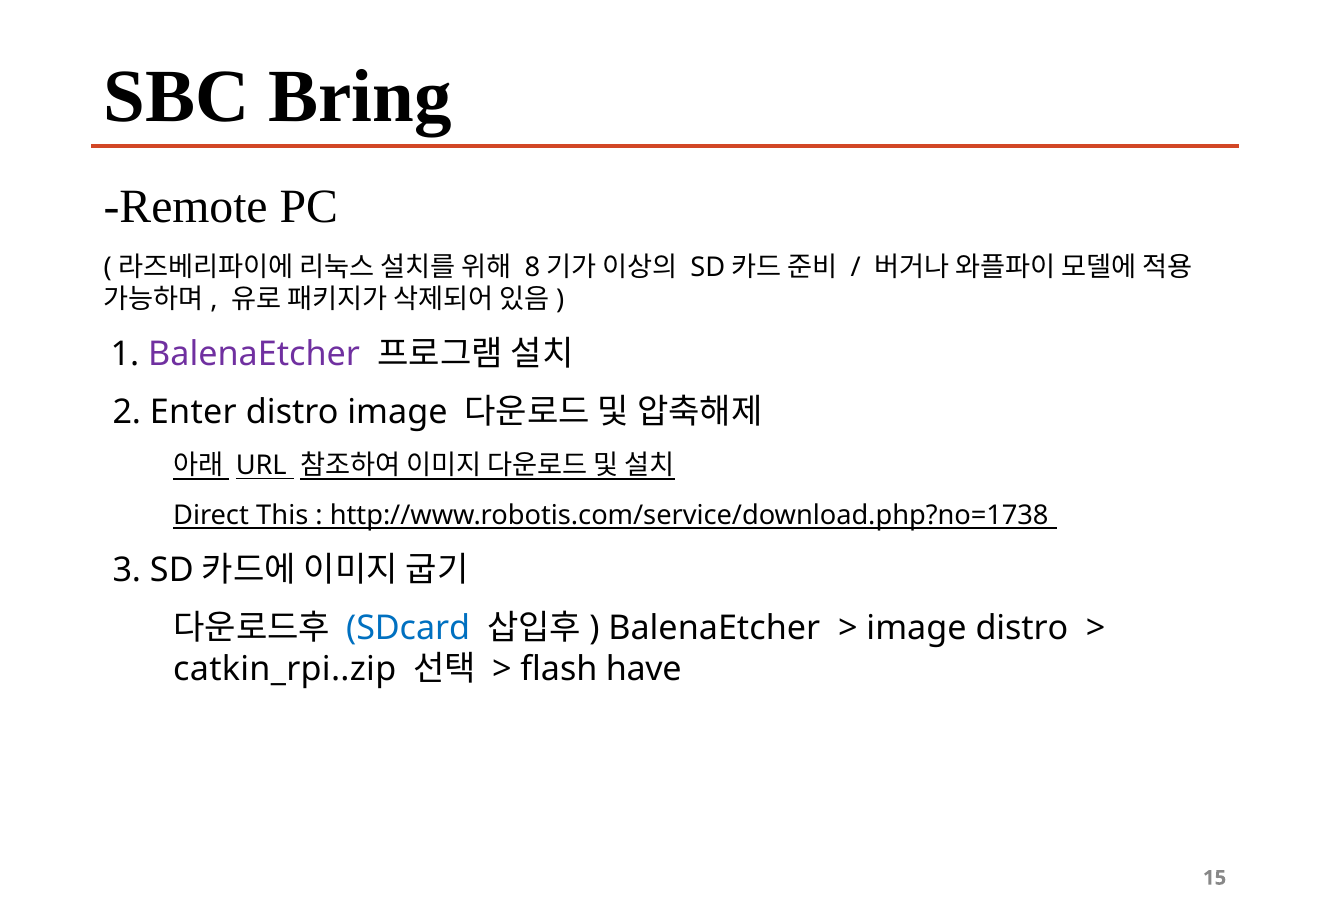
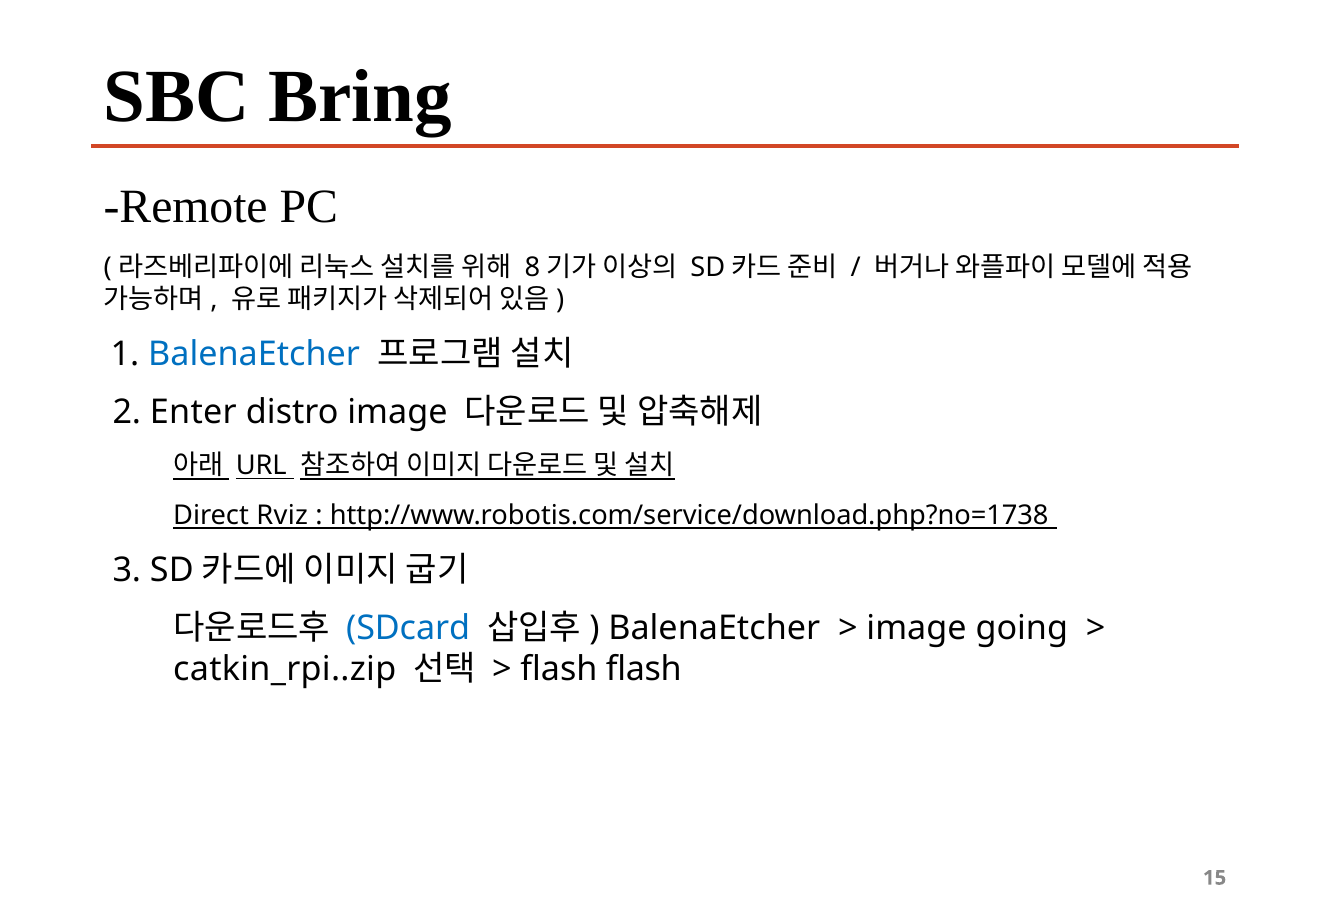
BalenaEtcher colour: purple -> blue (254, 354)
This: This -> Rviz (282, 515)
image distro: distro -> going (1022, 628)
flash have: have -> flash (644, 669)
